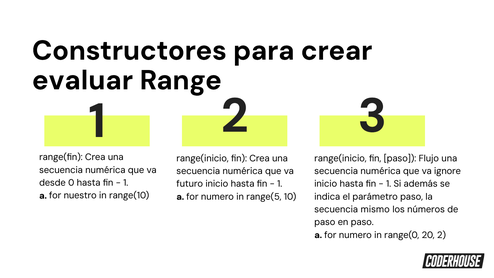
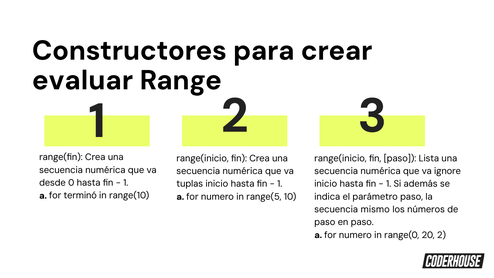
Flujo: Flujo -> Lista (429, 158)
futuro: futuro -> tuplas (190, 184)
nuestro: nuestro -> terminó (80, 195)
